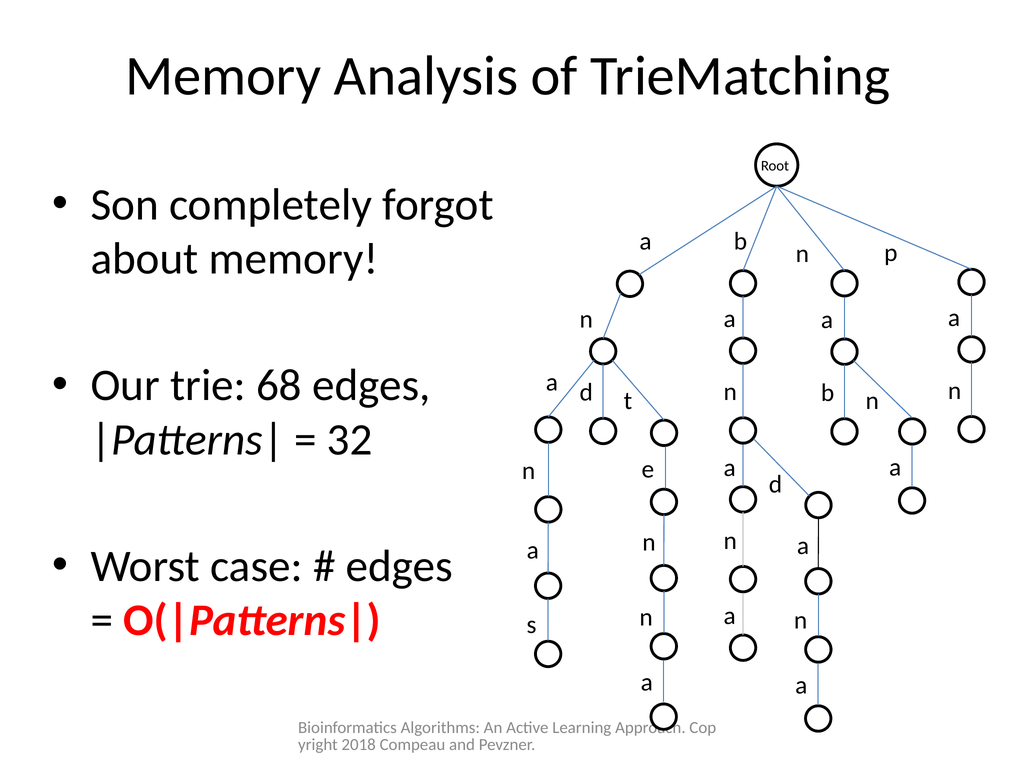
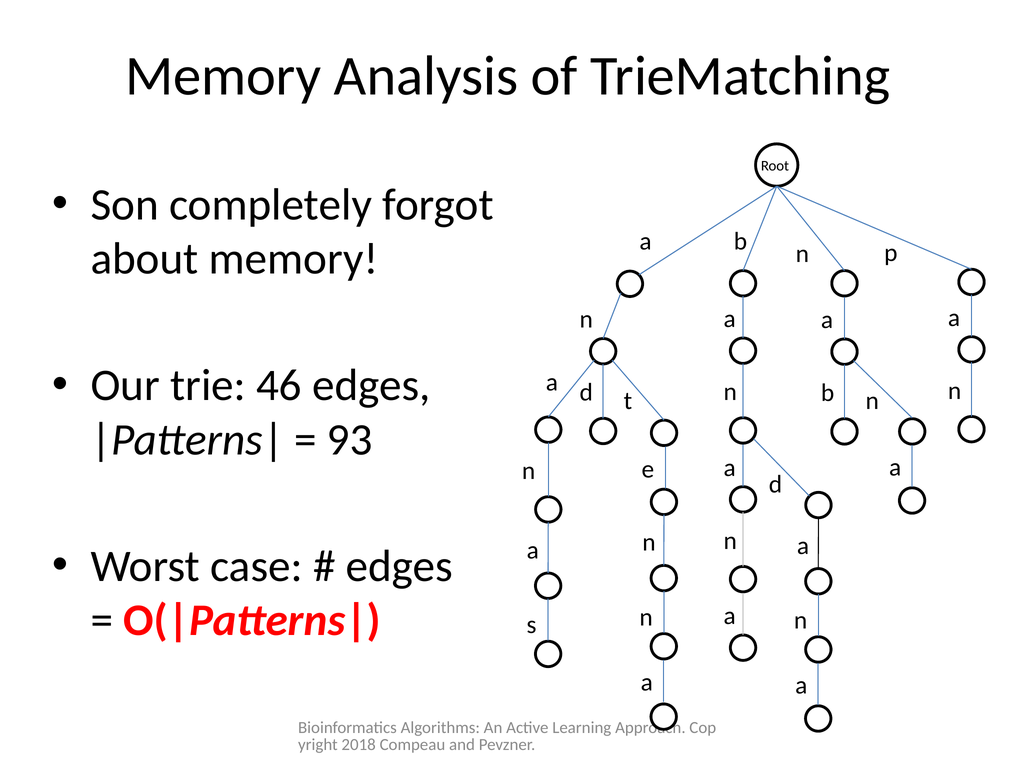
68: 68 -> 46 (279, 385)
32: 32 -> 93 (350, 440)
